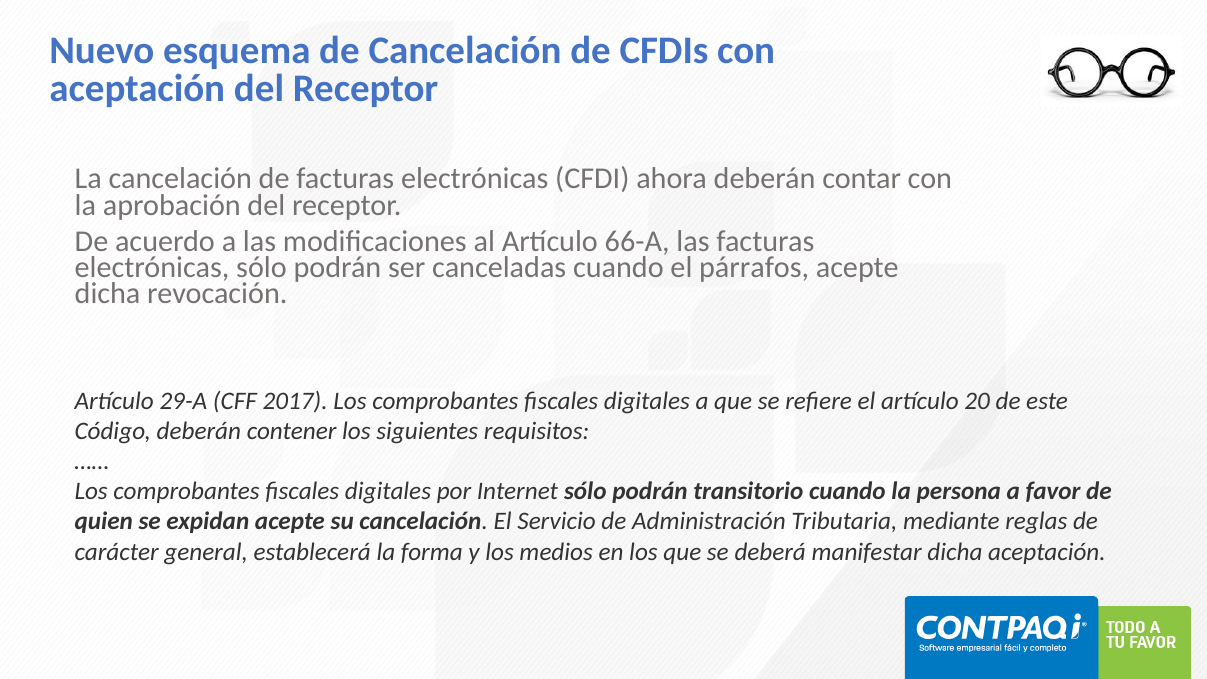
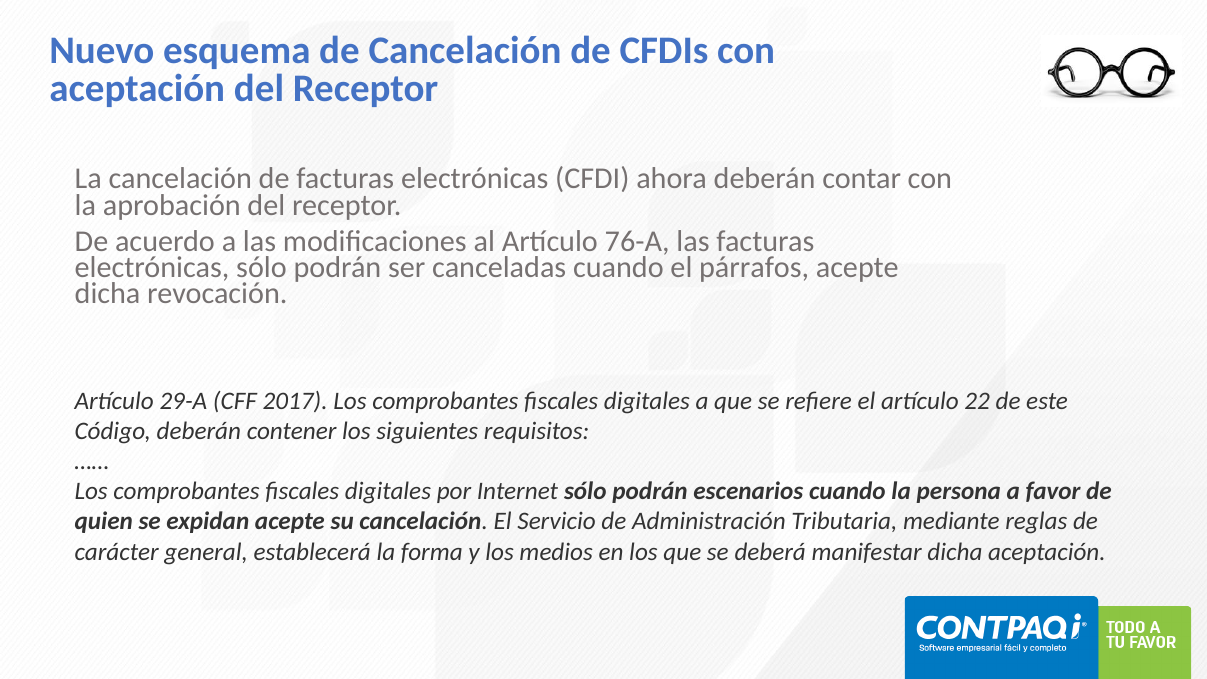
66-A: 66-A -> 76-A (637, 241)
20: 20 -> 22 (977, 401)
transitorio: transitorio -> escenarios (748, 491)
